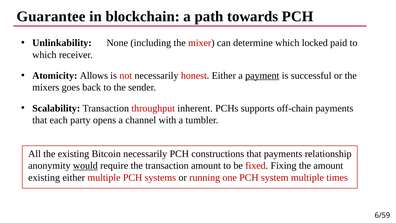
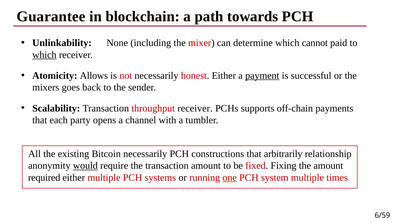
locked: locked -> cannot (315, 43)
which underline: none -> present (44, 55)
throughput inherent: inherent -> receiver (195, 108)
that payments: payments -> arbitrarily (283, 154)
existing: existing -> required (44, 177)
one underline: none -> present (230, 177)
